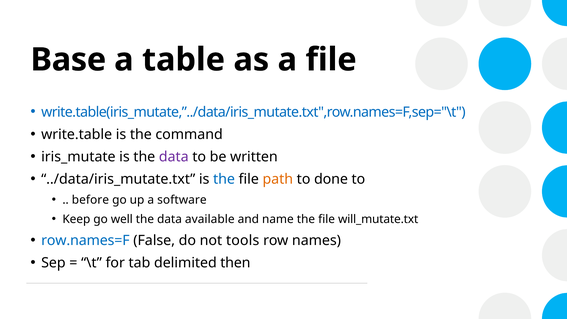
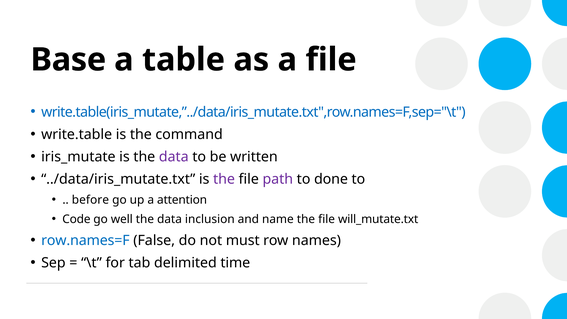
the colour: blue -> purple (224, 179)
path colour: orange -> purple (278, 179)
software: software -> attention (182, 200)
Keep: Keep -> Code (76, 219)
available: available -> inclusion (210, 219)
tools: tools -> must (243, 240)
then: then -> time (235, 263)
